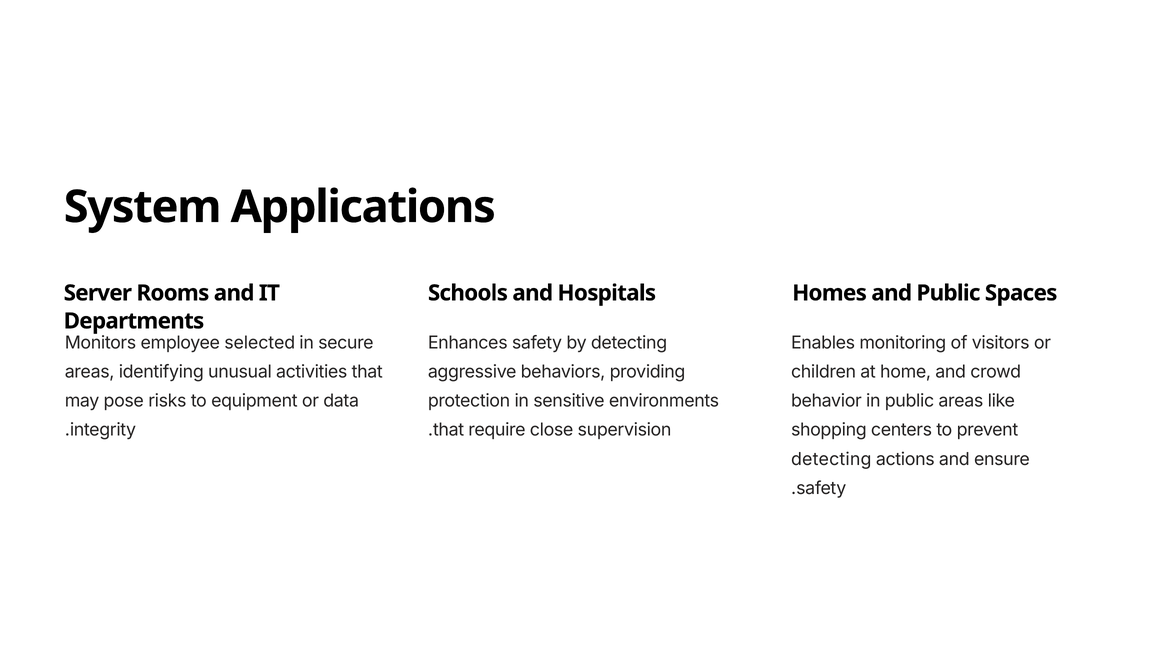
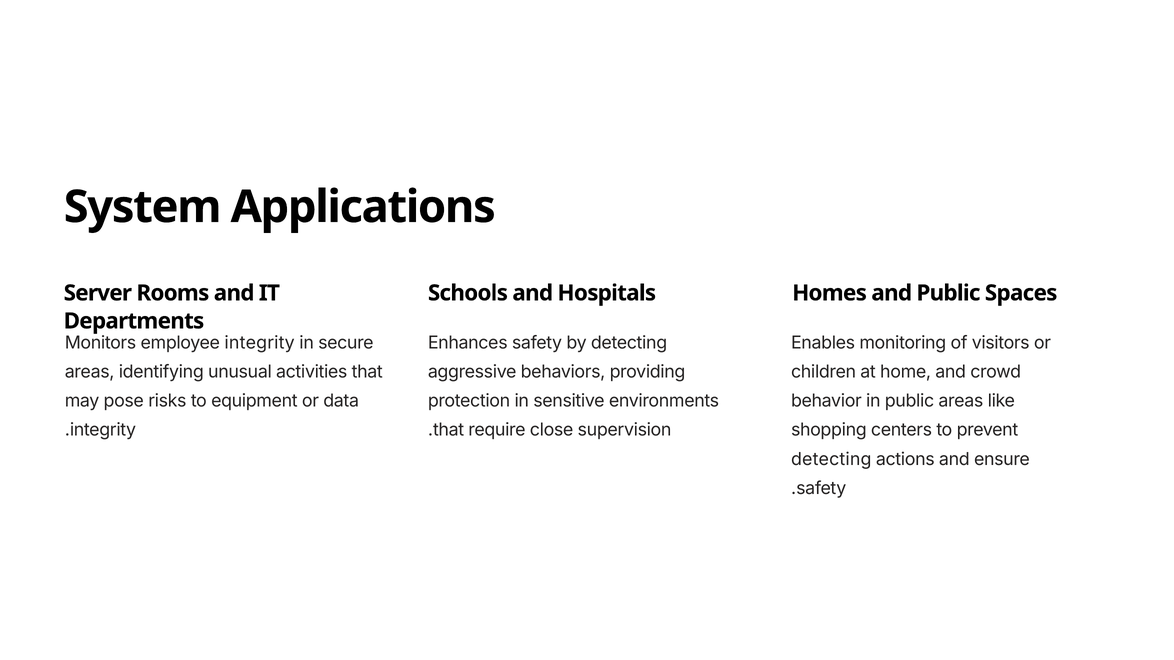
employee selected: selected -> integrity (260, 343)
